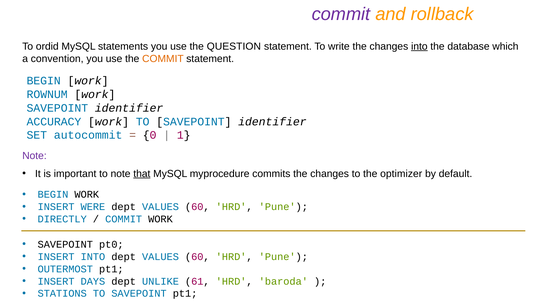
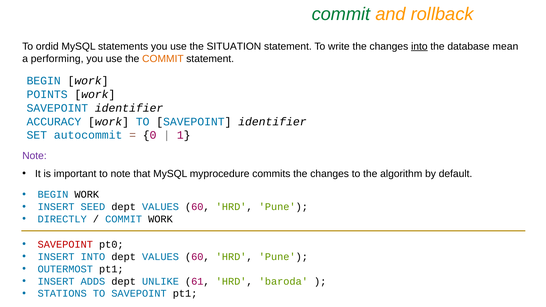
commit colour: purple -> green (341, 14)
QUESTION: QUESTION -> SITUATION (234, 46)
which: which -> mean (505, 46)
convention: convention -> performing (57, 59)
ROWNUM: ROWNUM -> POINTS (47, 94)
that underline: present -> none (142, 174)
optimizer: optimizer -> algorithm (401, 174)
WERE: WERE -> SEED (93, 207)
SAVEPOINT colour: black -> red (65, 245)
DAYS: DAYS -> ADDS (93, 281)
